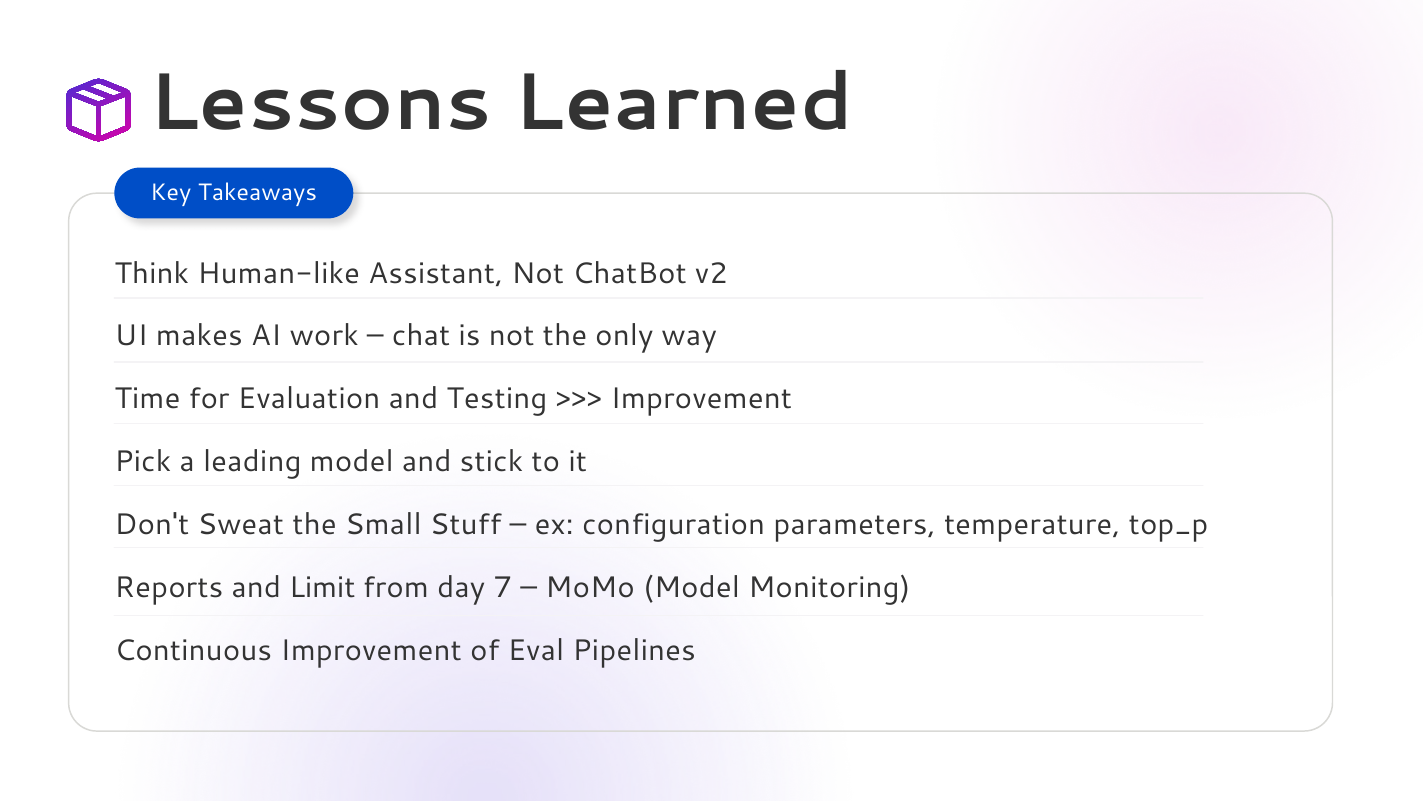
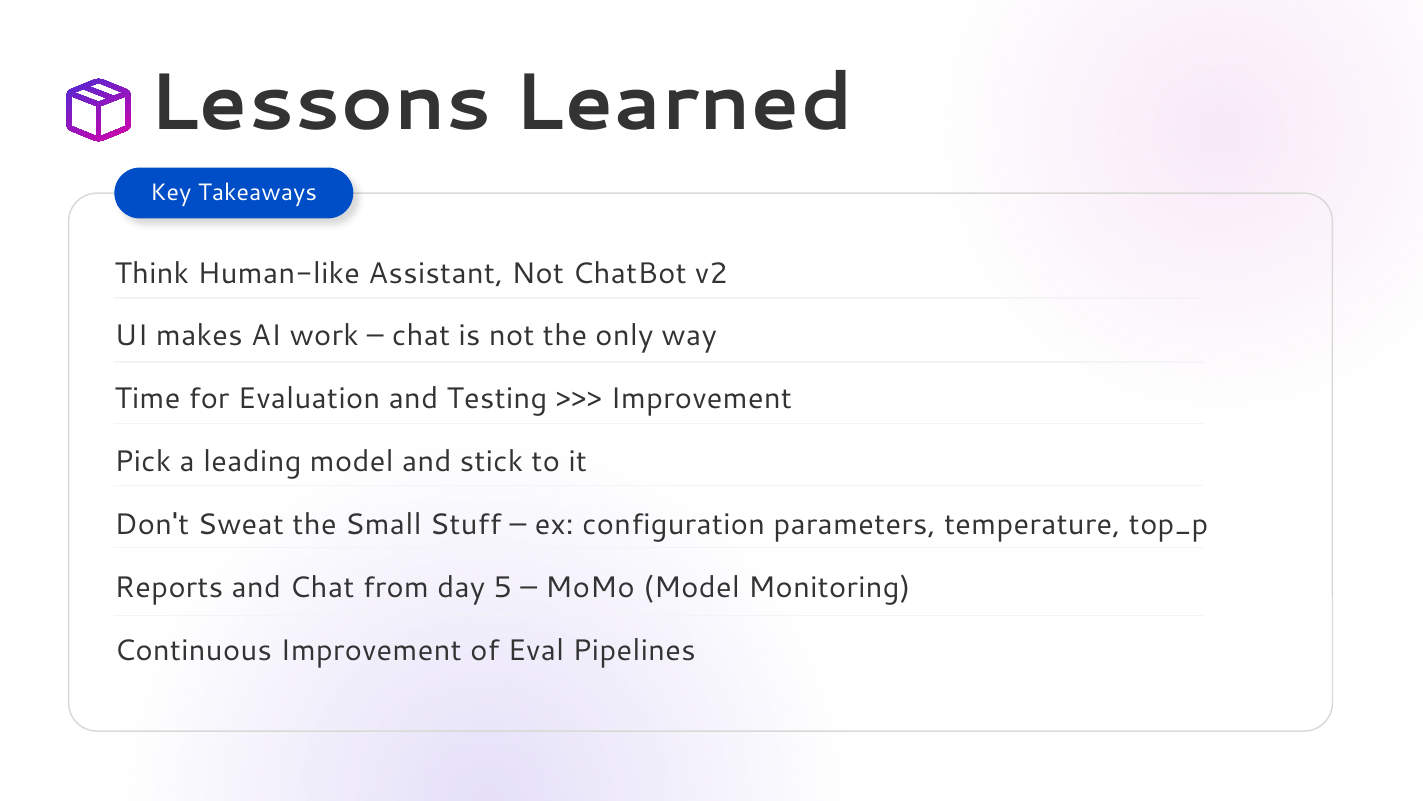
and Limit: Limit -> Chat (322, 587)
7: 7 -> 5 (503, 587)
